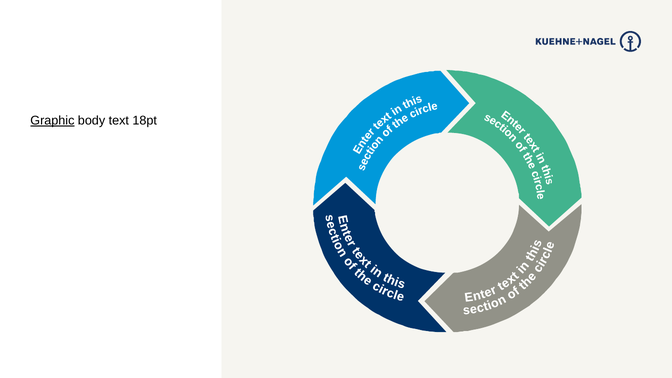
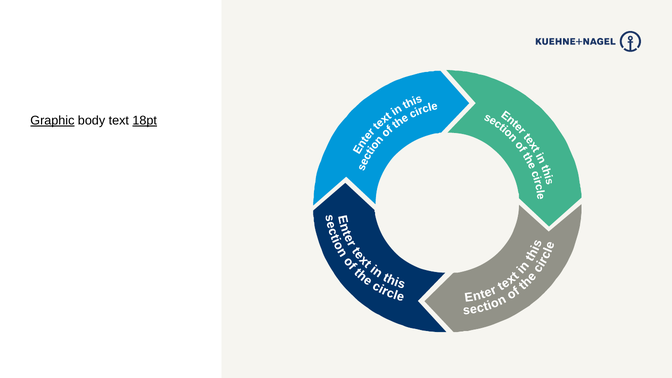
18pt underline: none -> present (145, 121)
